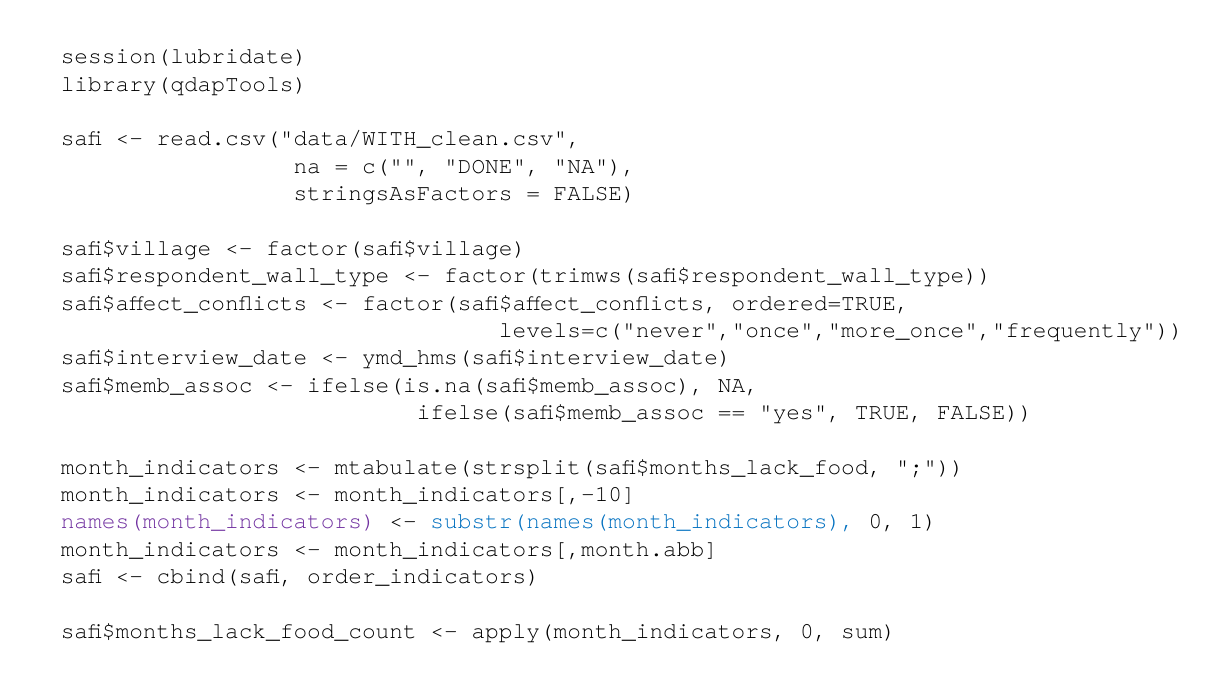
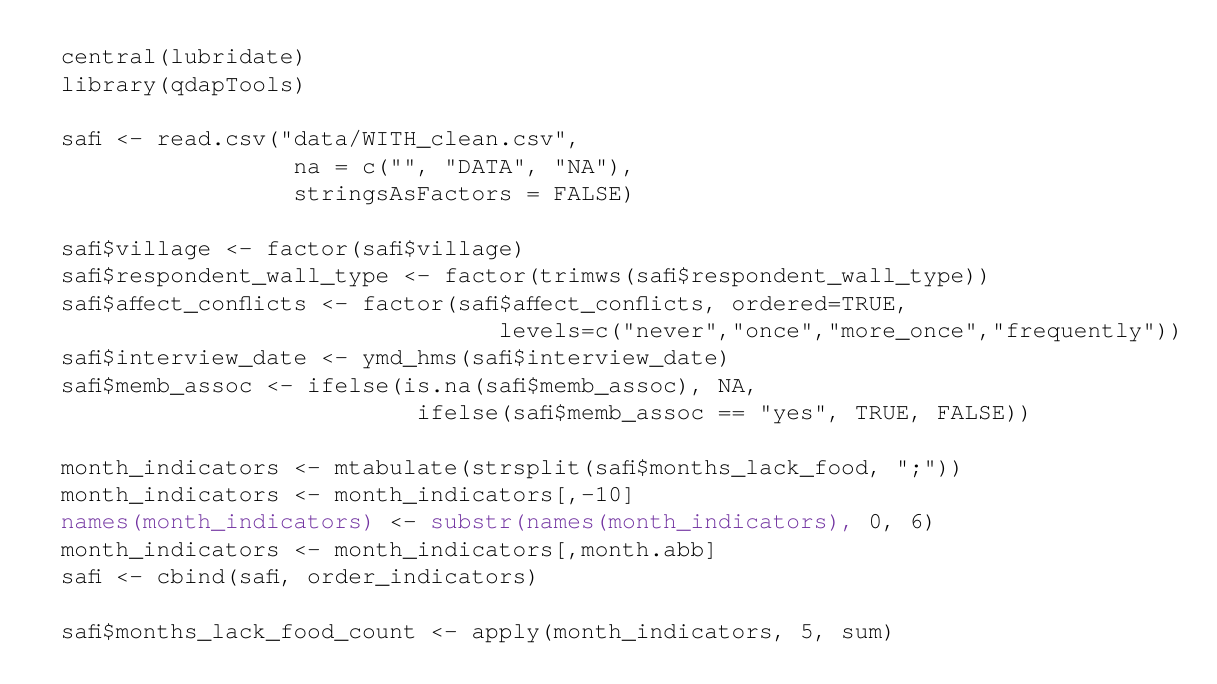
session(lubridate: session(lubridate -> central(lubridate (184, 56)
DONE: DONE -> DATA (492, 166)
substr(names(month_indicators colour: blue -> purple (643, 522)
1: 1 -> 6 (923, 522)
apply(month_indicators 0: 0 -> 5 (814, 631)
